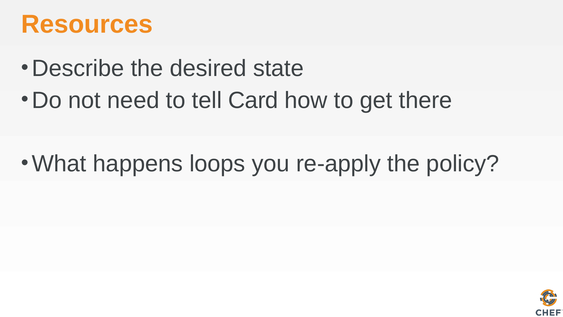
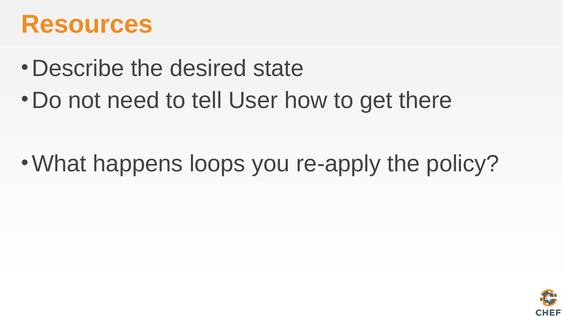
Card: Card -> User (253, 100)
